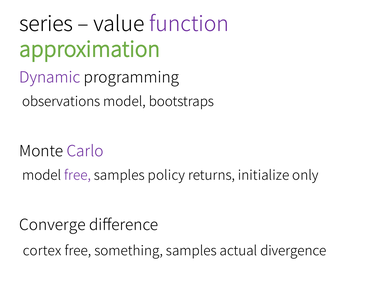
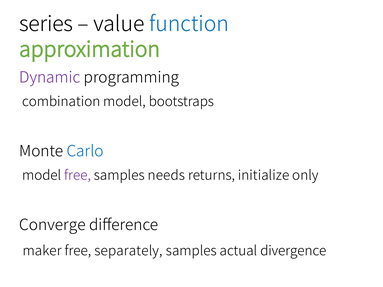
function colour: purple -> blue (189, 24)
observations: observations -> combination (61, 102)
Carlo colour: purple -> blue (85, 151)
policy: policy -> needs (166, 175)
cortex: cortex -> maker (42, 251)
something: something -> separately (129, 251)
